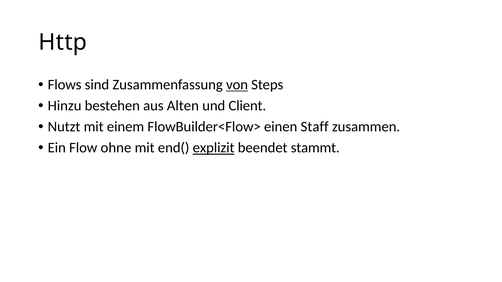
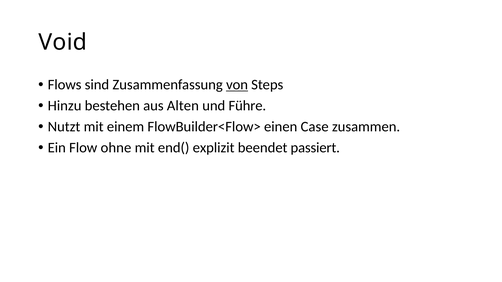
Http: Http -> Void (63, 42)
Client: Client -> Führe (247, 106)
Staff: Staff -> Case (315, 127)
explizit underline: present -> none (214, 148)
stammt: stammt -> passiert (315, 148)
